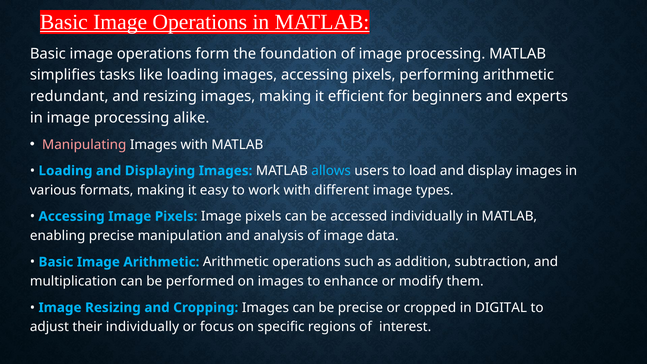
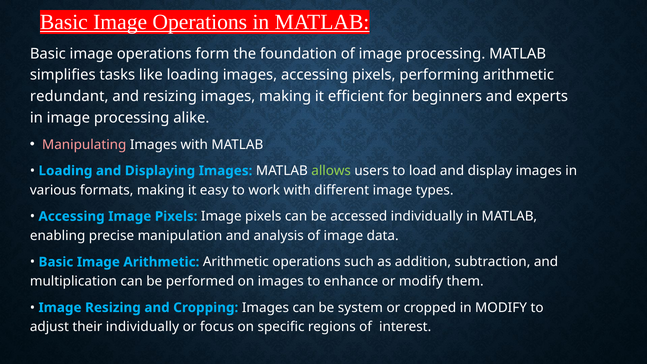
allows colour: light blue -> light green (331, 171)
be precise: precise -> system (360, 308)
in DIGITAL: DIGITAL -> MODIFY (501, 308)
